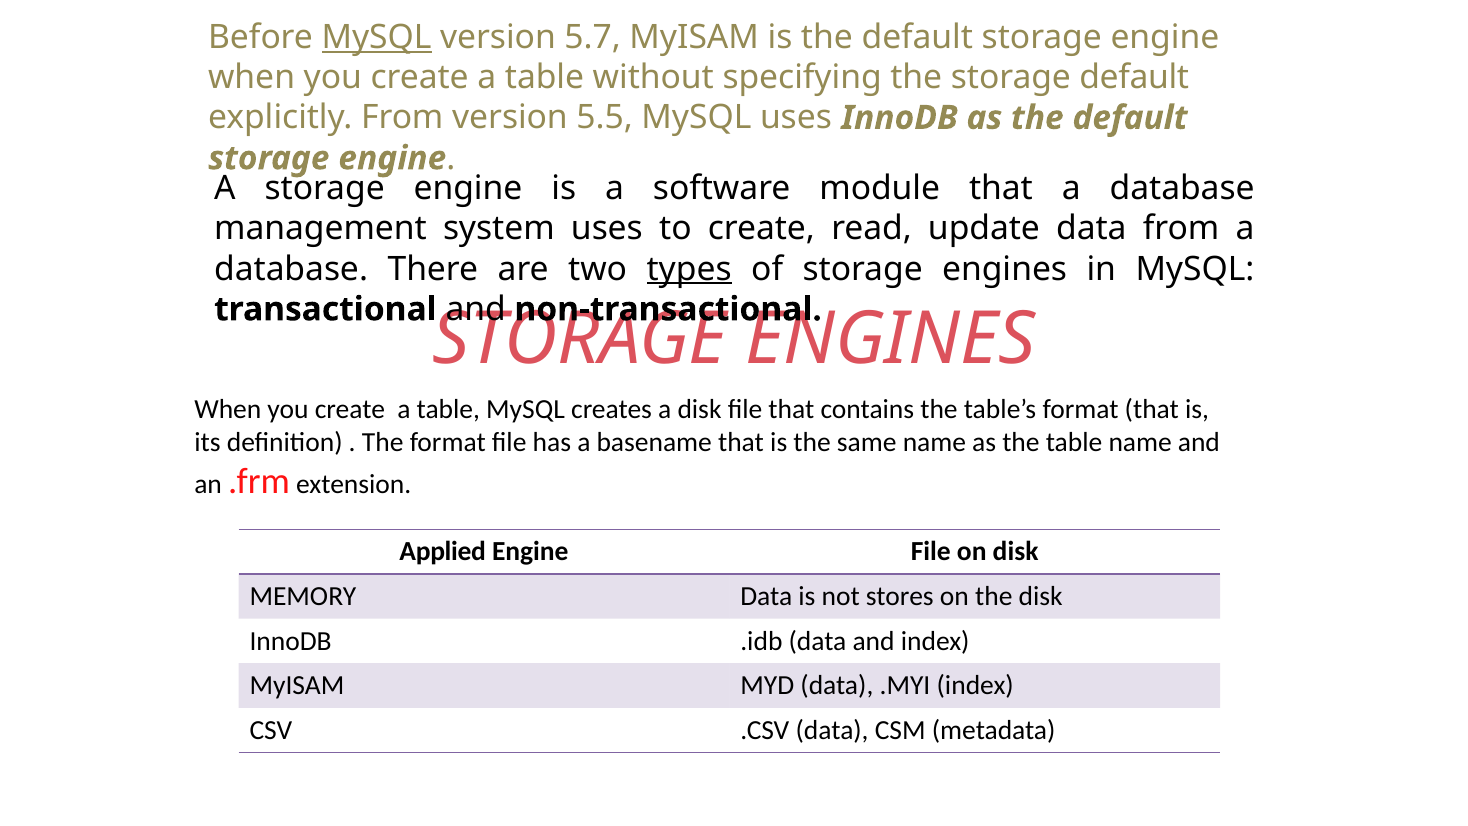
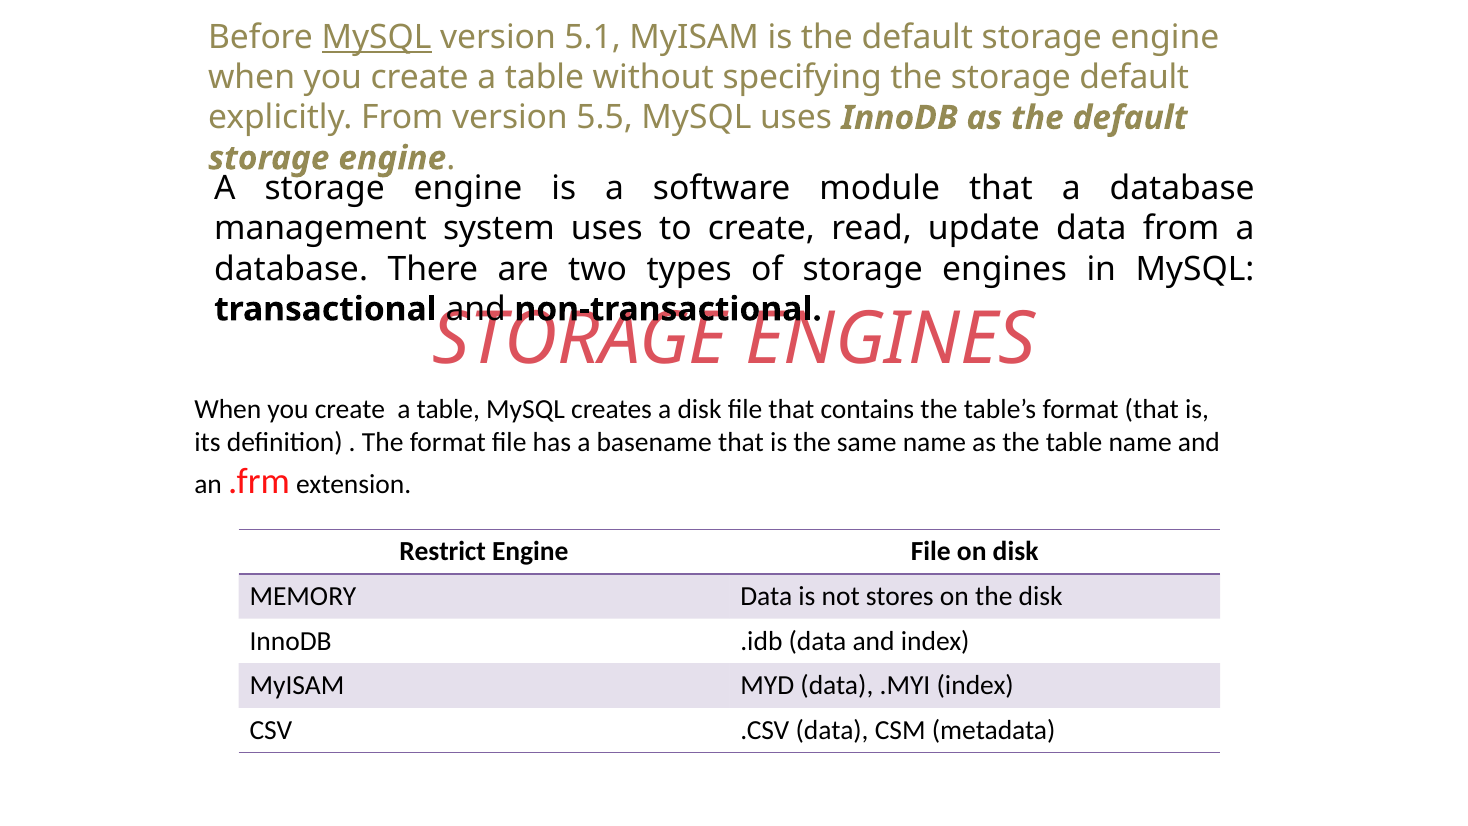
5.7: 5.7 -> 5.1 (593, 37)
types underline: present -> none (689, 269)
Applied: Applied -> Restrict (443, 552)
